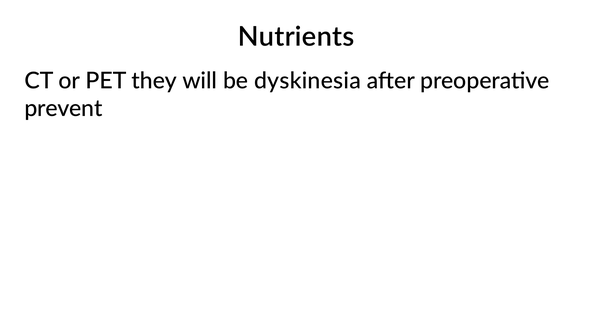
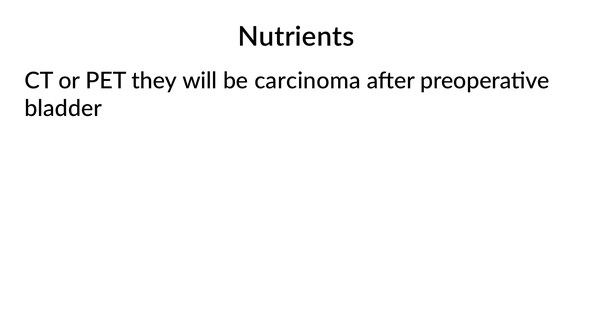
dyskinesia: dyskinesia -> carcinoma (307, 81)
prevent: prevent -> bladder (63, 109)
